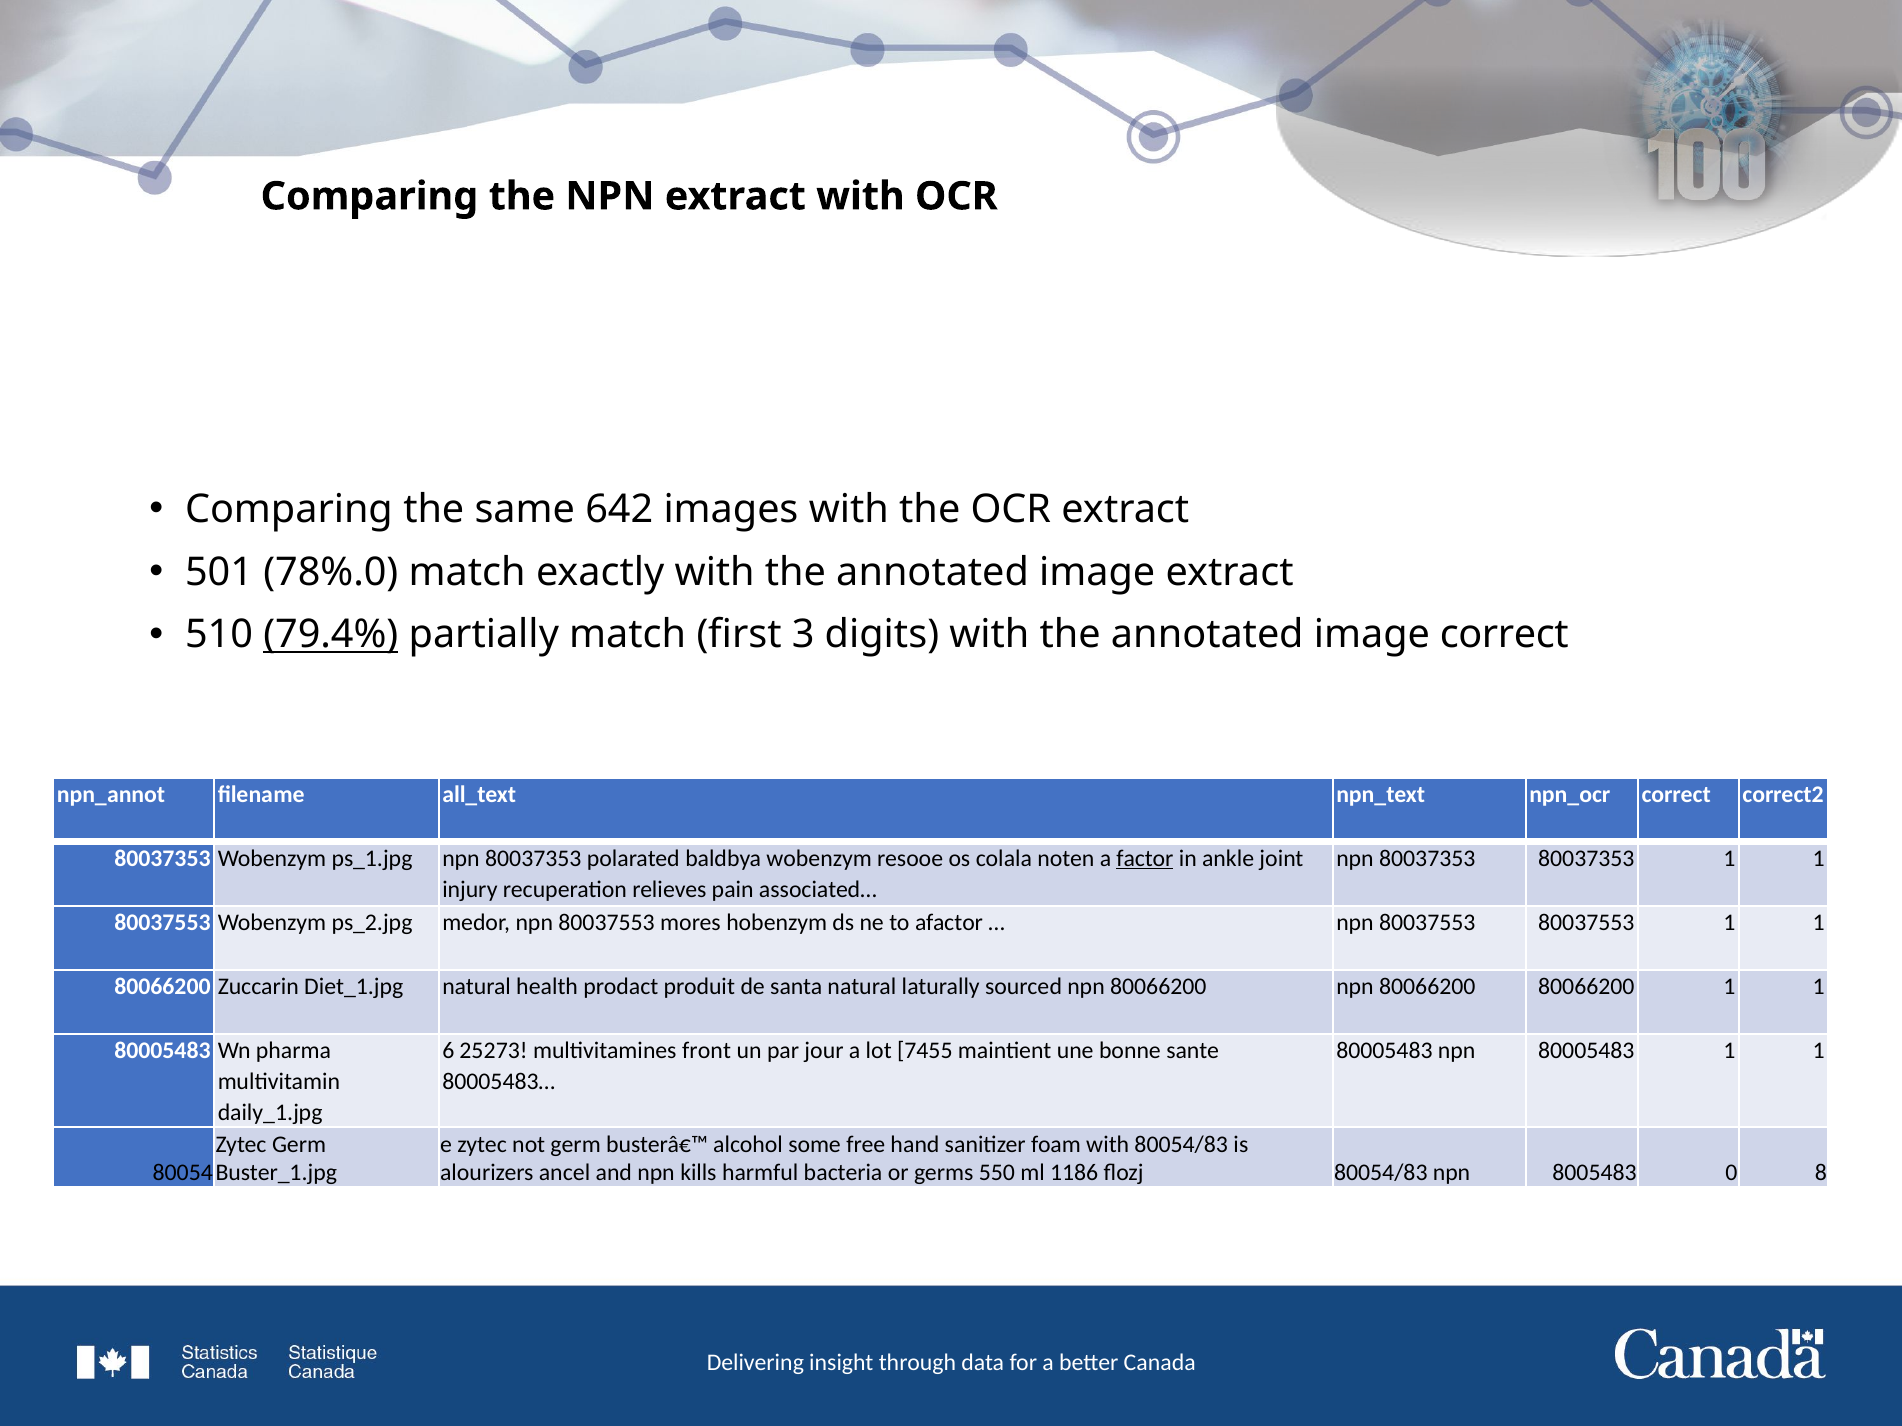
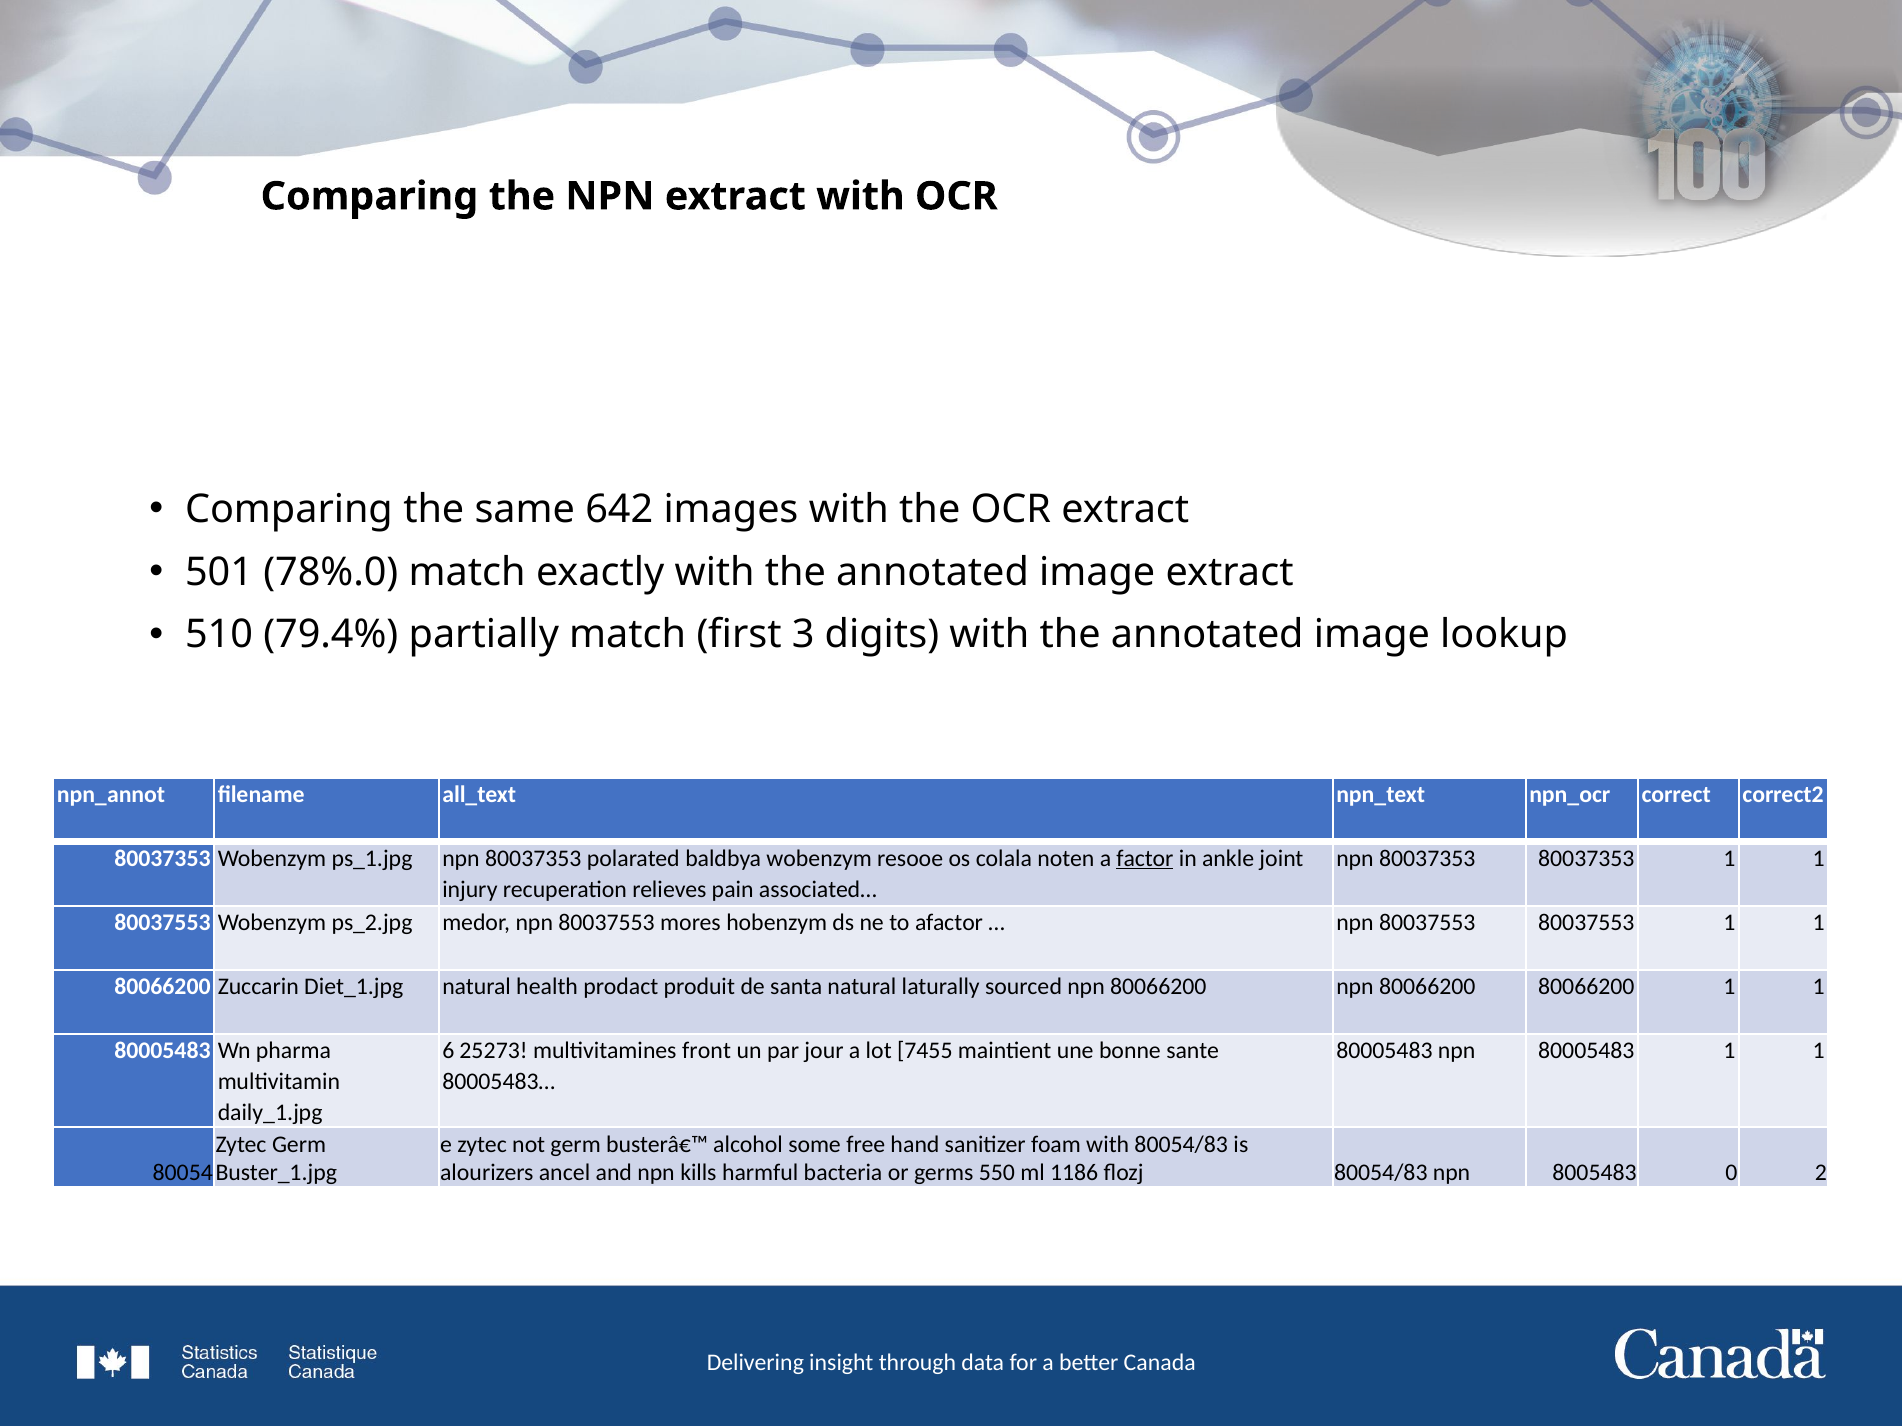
79.4% underline: present -> none (331, 635)
image correct: correct -> lookup (1504, 635)
8: 8 -> 2 (1821, 1173)
